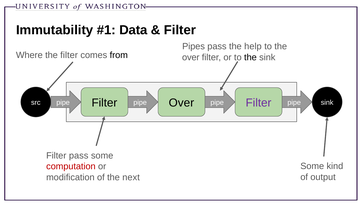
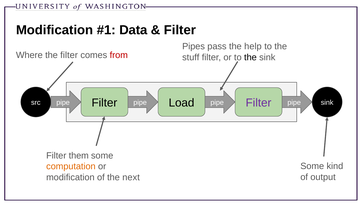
Immutability: Immutability -> Modification (55, 30)
from colour: black -> red (119, 55)
over: over -> stuff (191, 57)
Filter Over: Over -> Load (182, 103)
Filter pass: pass -> them (79, 156)
computation colour: red -> orange (71, 167)
